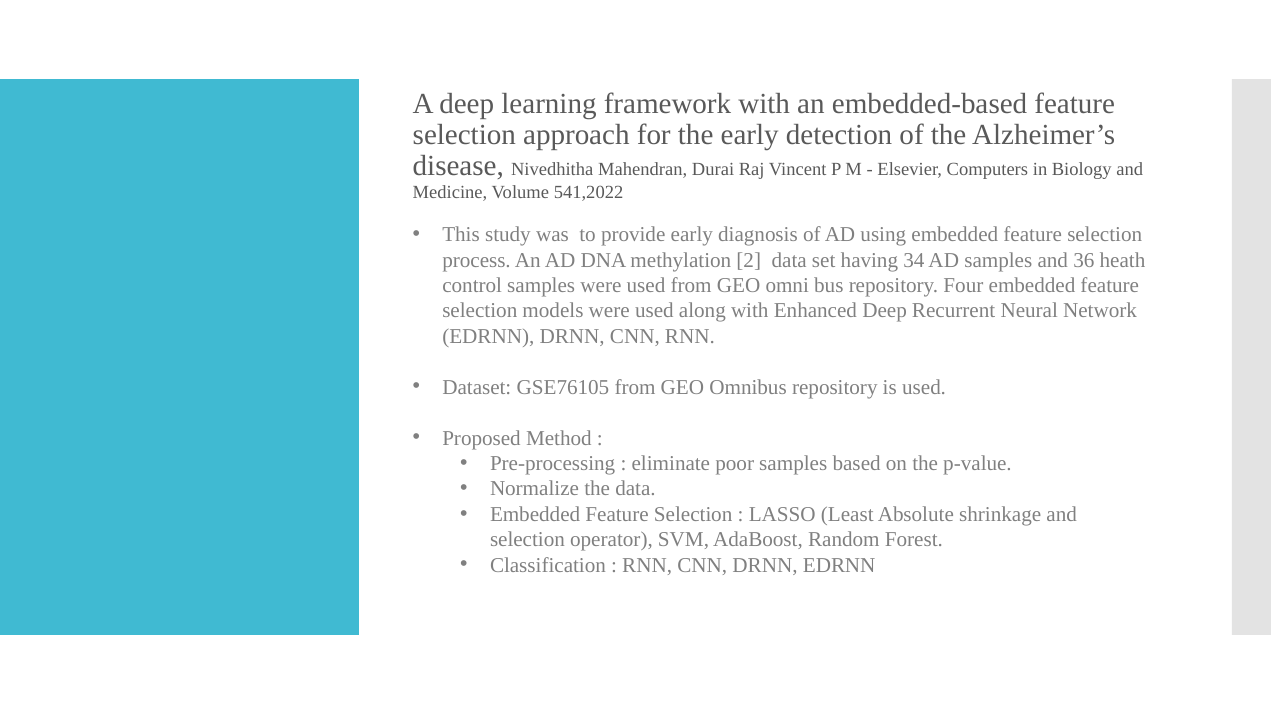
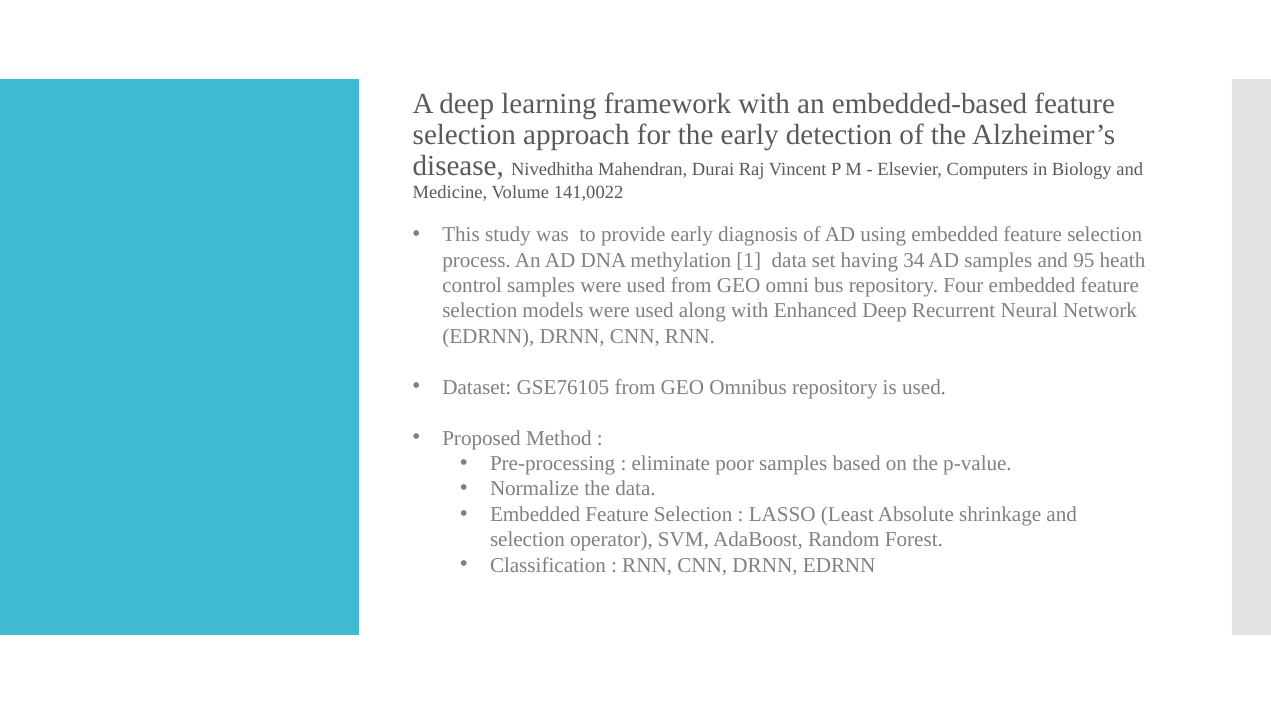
541,2022: 541,2022 -> 141,0022 (589, 192)
2: 2 -> 1 (749, 260)
36: 36 -> 95 (1084, 260)
